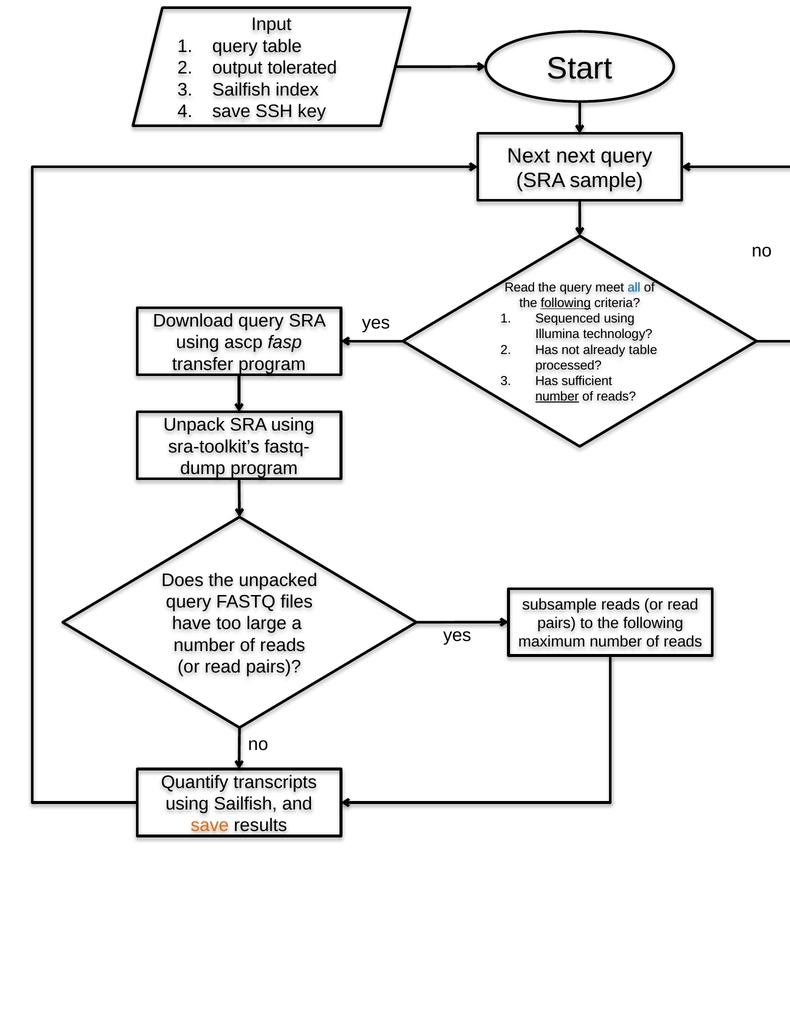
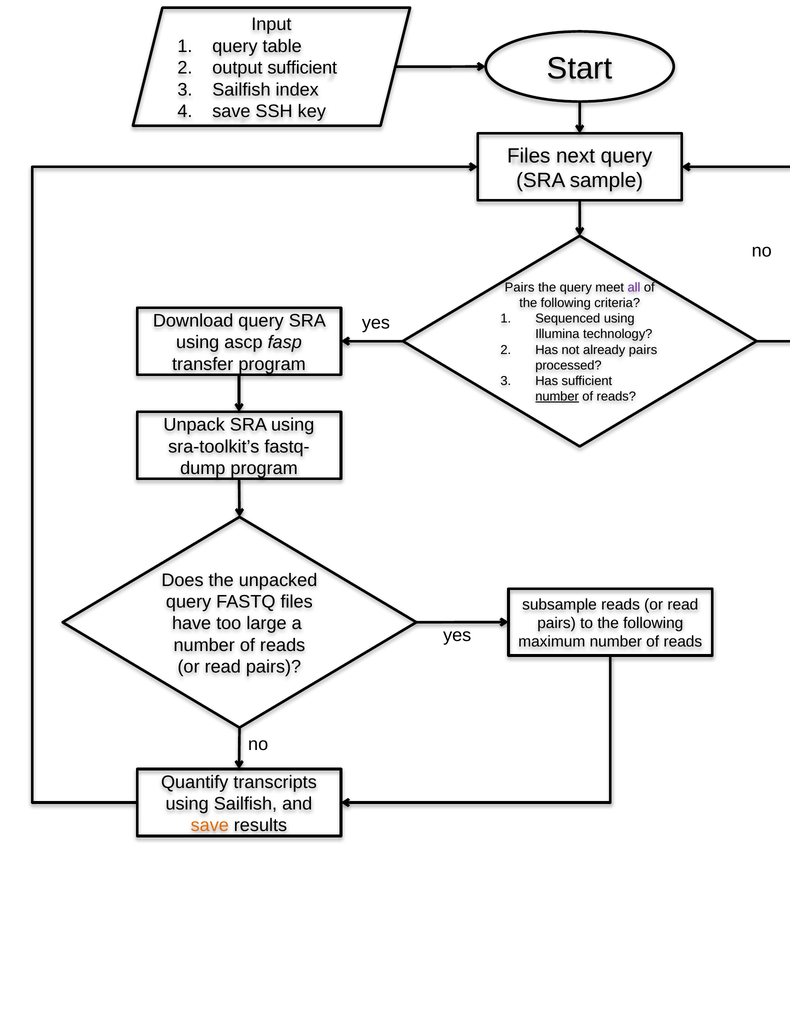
output tolerated: tolerated -> sufficient (302, 68)
Next: Next -> Files (529, 156)
Read: Read -> Pairs (520, 287)
all colour: blue -> purple (634, 287)
following underline: present -> none (566, 303)
already table: table -> pairs (643, 350)
